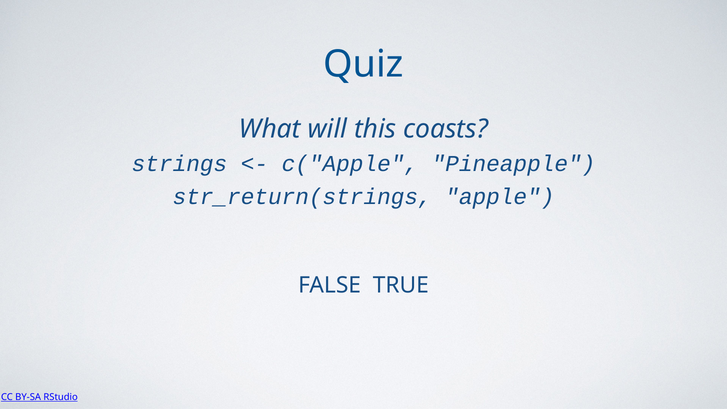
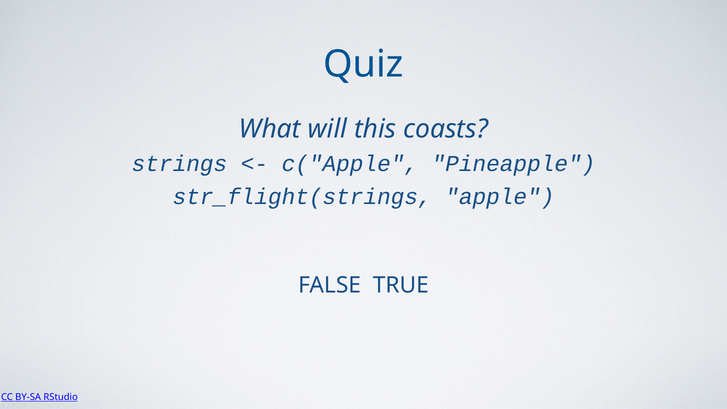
str_return(strings: str_return(strings -> str_flight(strings (302, 197)
